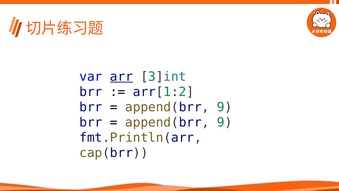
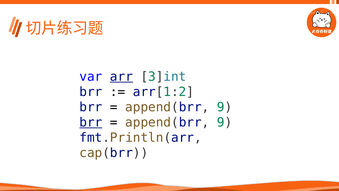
brr underline: none -> present (91, 122)
